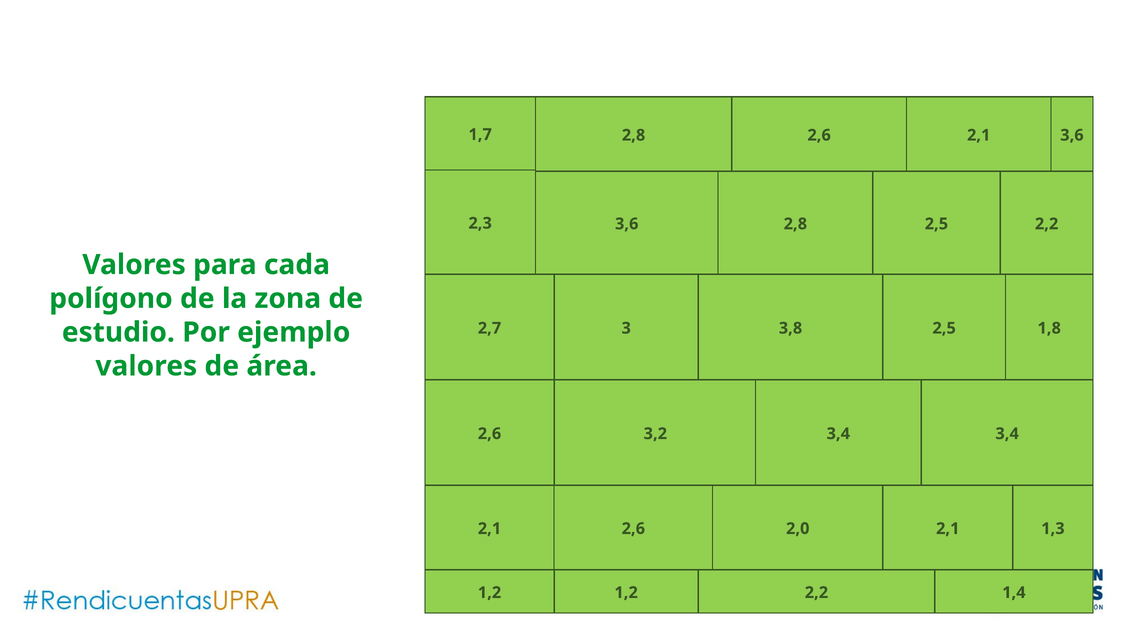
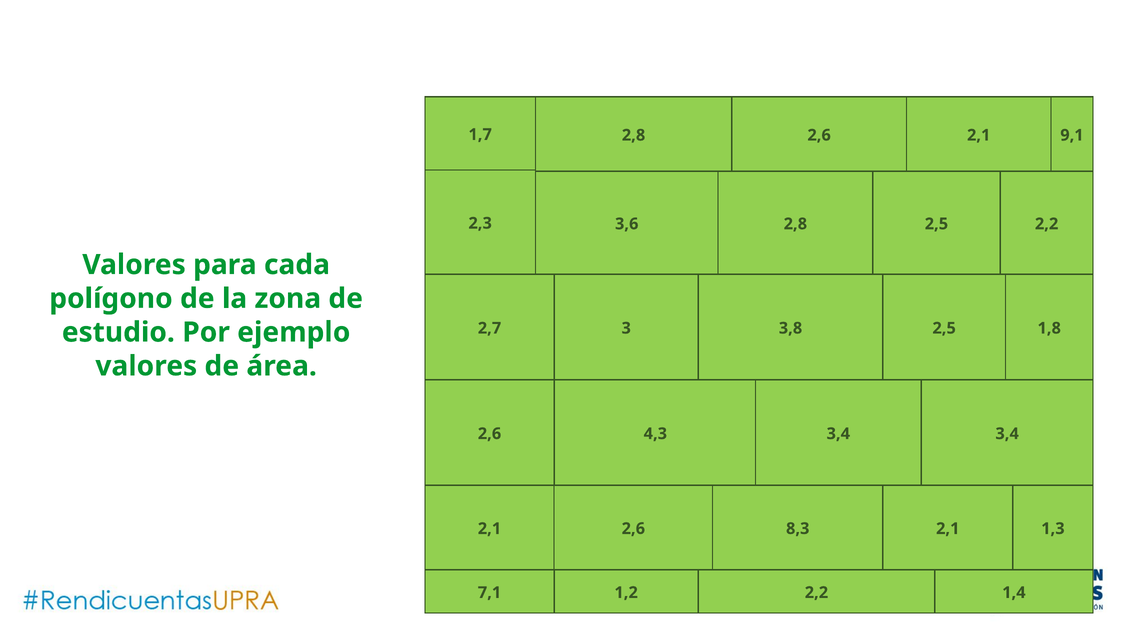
2,1 3,6: 3,6 -> 9,1 (1072, 135)
3,2: 3,2 -> 4,3 (655, 434)
2,0: 2,0 -> 8,3 (798, 529)
1,2: 1,2 -> 7,1 (490, 593)
